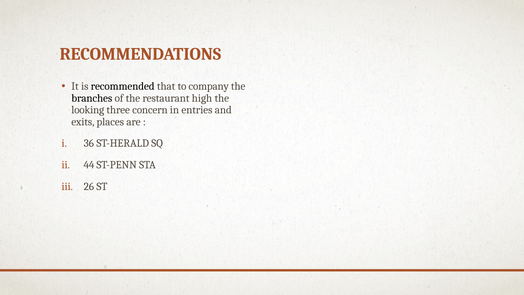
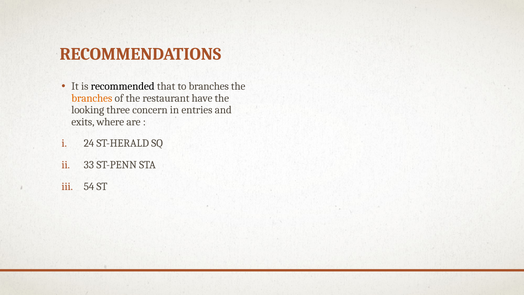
to company: company -> branches (209, 86)
branches colour: black -> orange (92, 98)
high: high -> have (202, 98)
places: places -> where (110, 122)
36: 36 -> 24 (89, 143)
44: 44 -> 33 (89, 165)
26: 26 -> 54 (89, 186)
